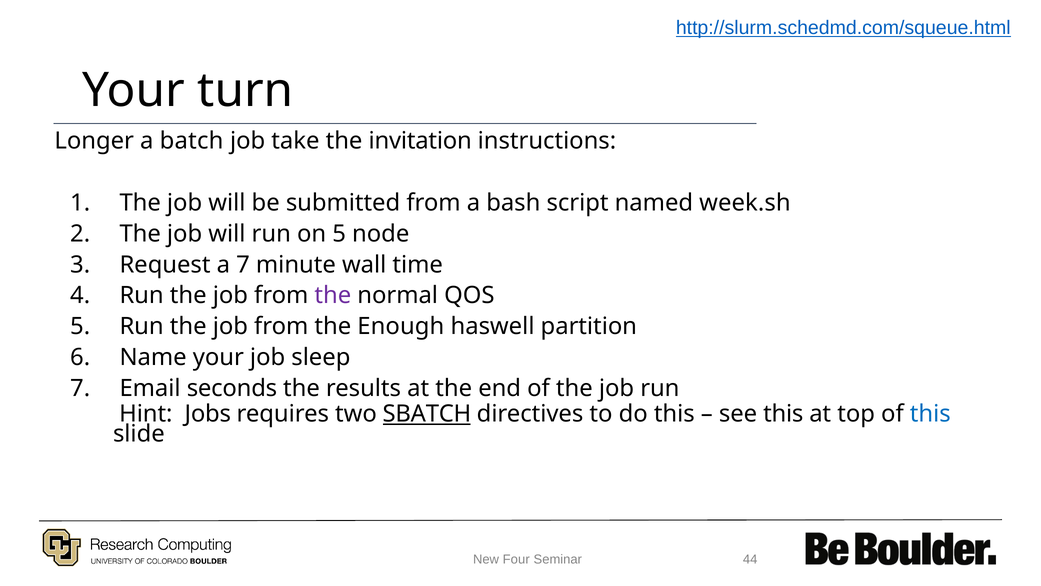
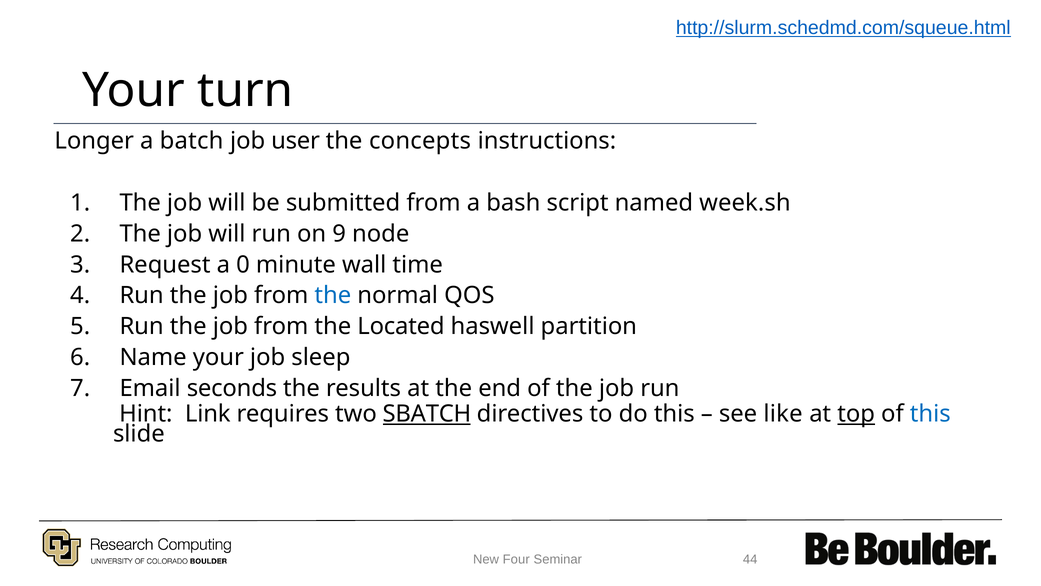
take: take -> user (296, 141)
invitation: invitation -> concepts (420, 141)
on 5: 5 -> 9 (339, 234)
a 7: 7 -> 0 (243, 264)
the colour: purple -> blue (333, 295)
Enough: Enough -> Located (401, 326)
Jobs: Jobs -> Link (208, 414)
see this: this -> like (783, 414)
top underline: none -> present (856, 414)
